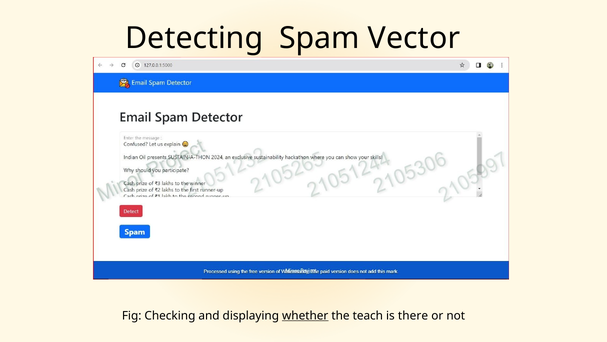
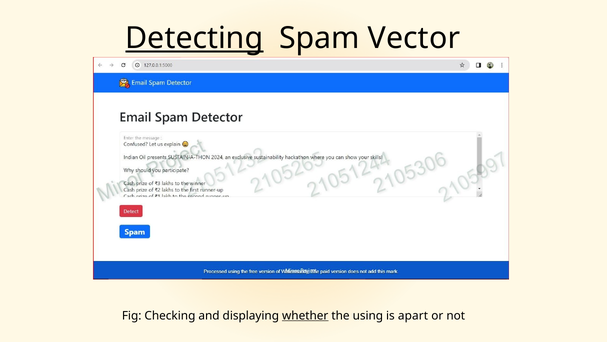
Detecting underline: none -> present (194, 38)
teach: teach -> using (368, 315)
there: there -> apart (413, 315)
